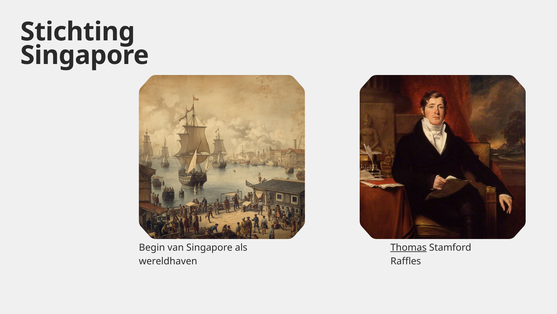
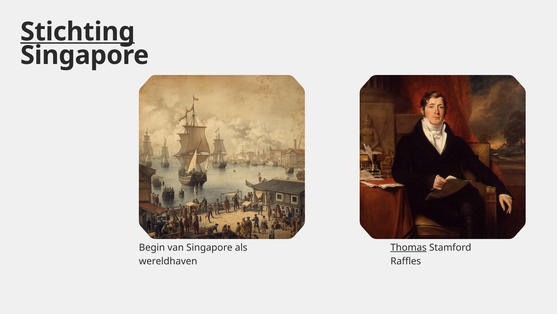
Stichting underline: none -> present (78, 32)
